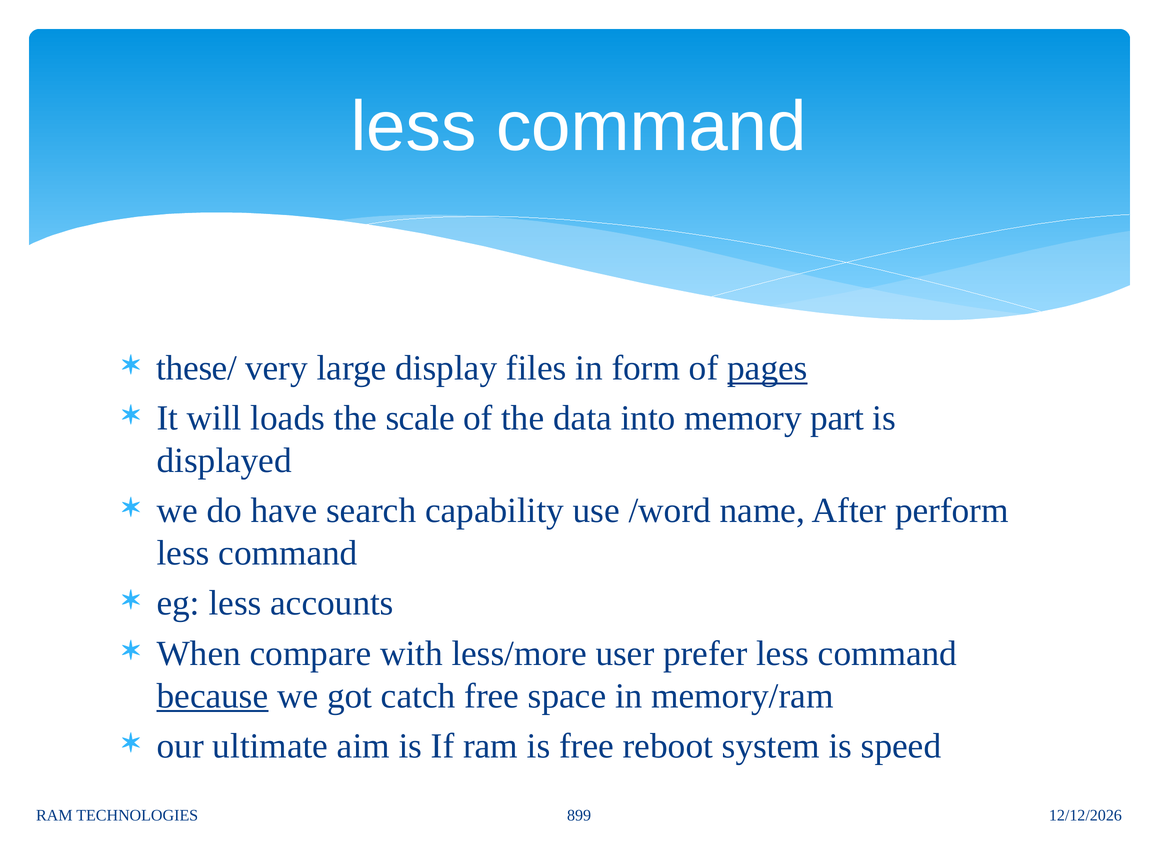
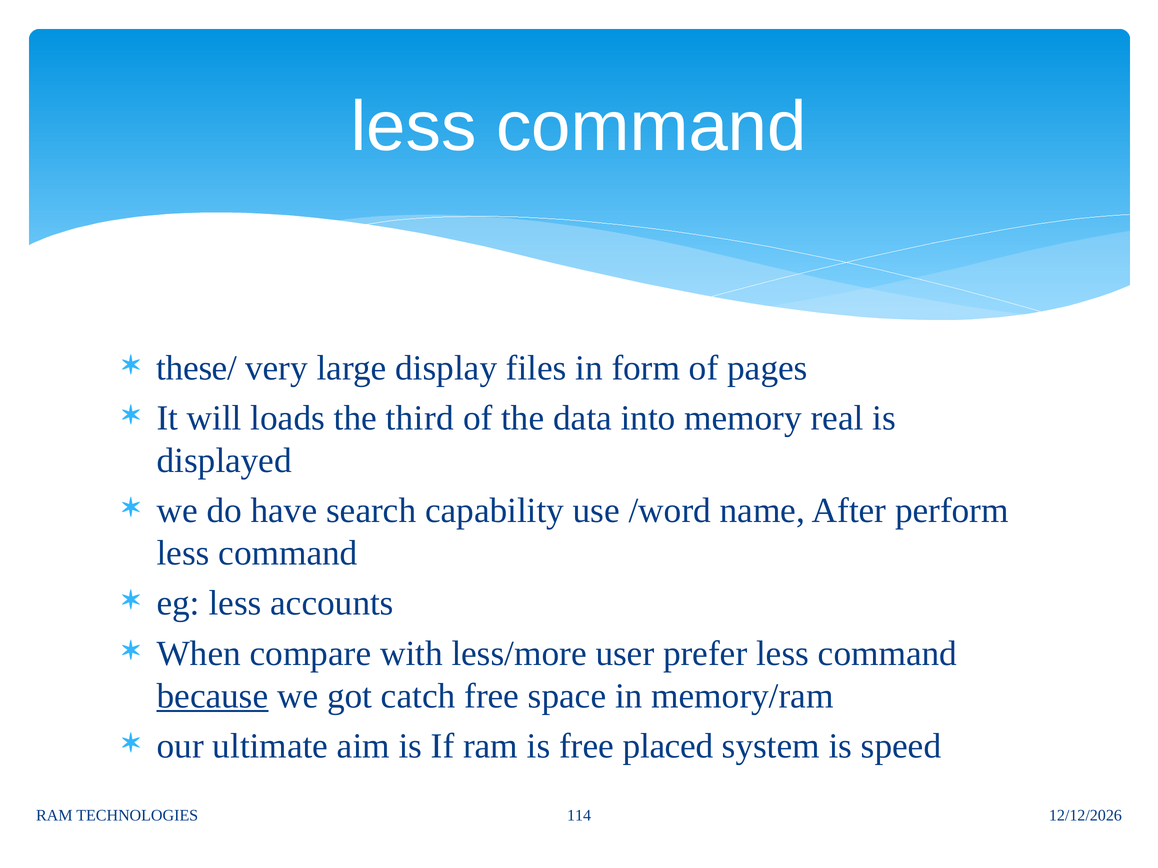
pages underline: present -> none (767, 368)
scale: scale -> third (420, 418)
part: part -> real (837, 418)
reboot: reboot -> placed (668, 746)
899: 899 -> 114 (579, 816)
